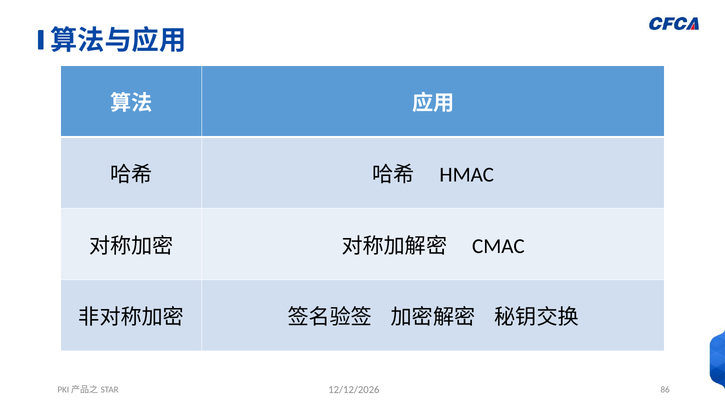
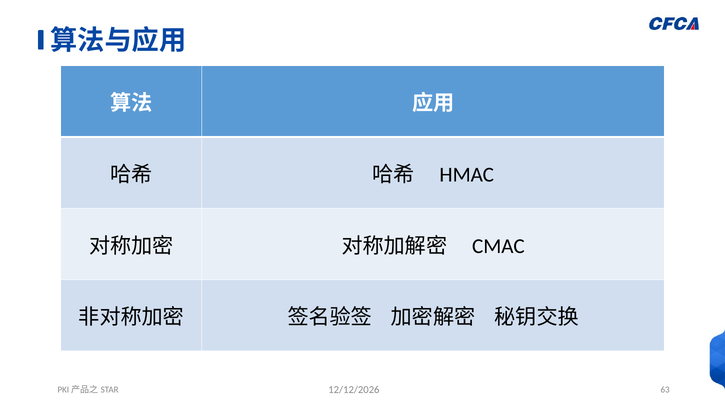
86: 86 -> 63 (665, 389)
